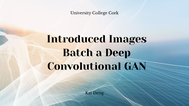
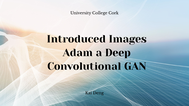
Batch: Batch -> Adam (78, 53)
